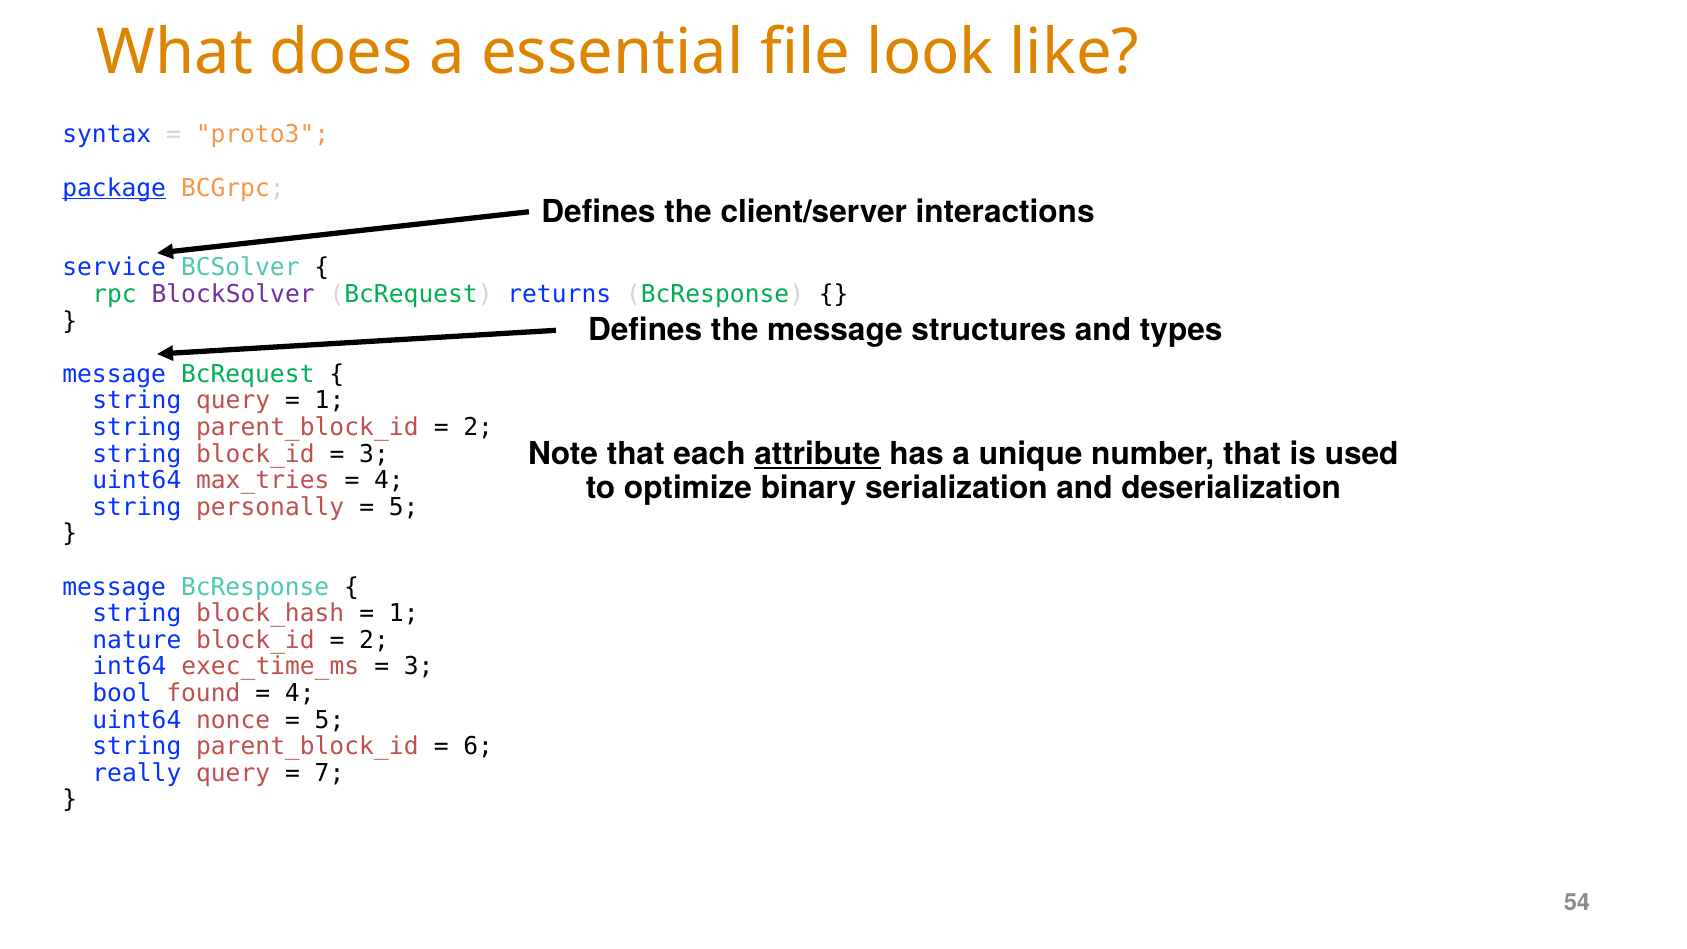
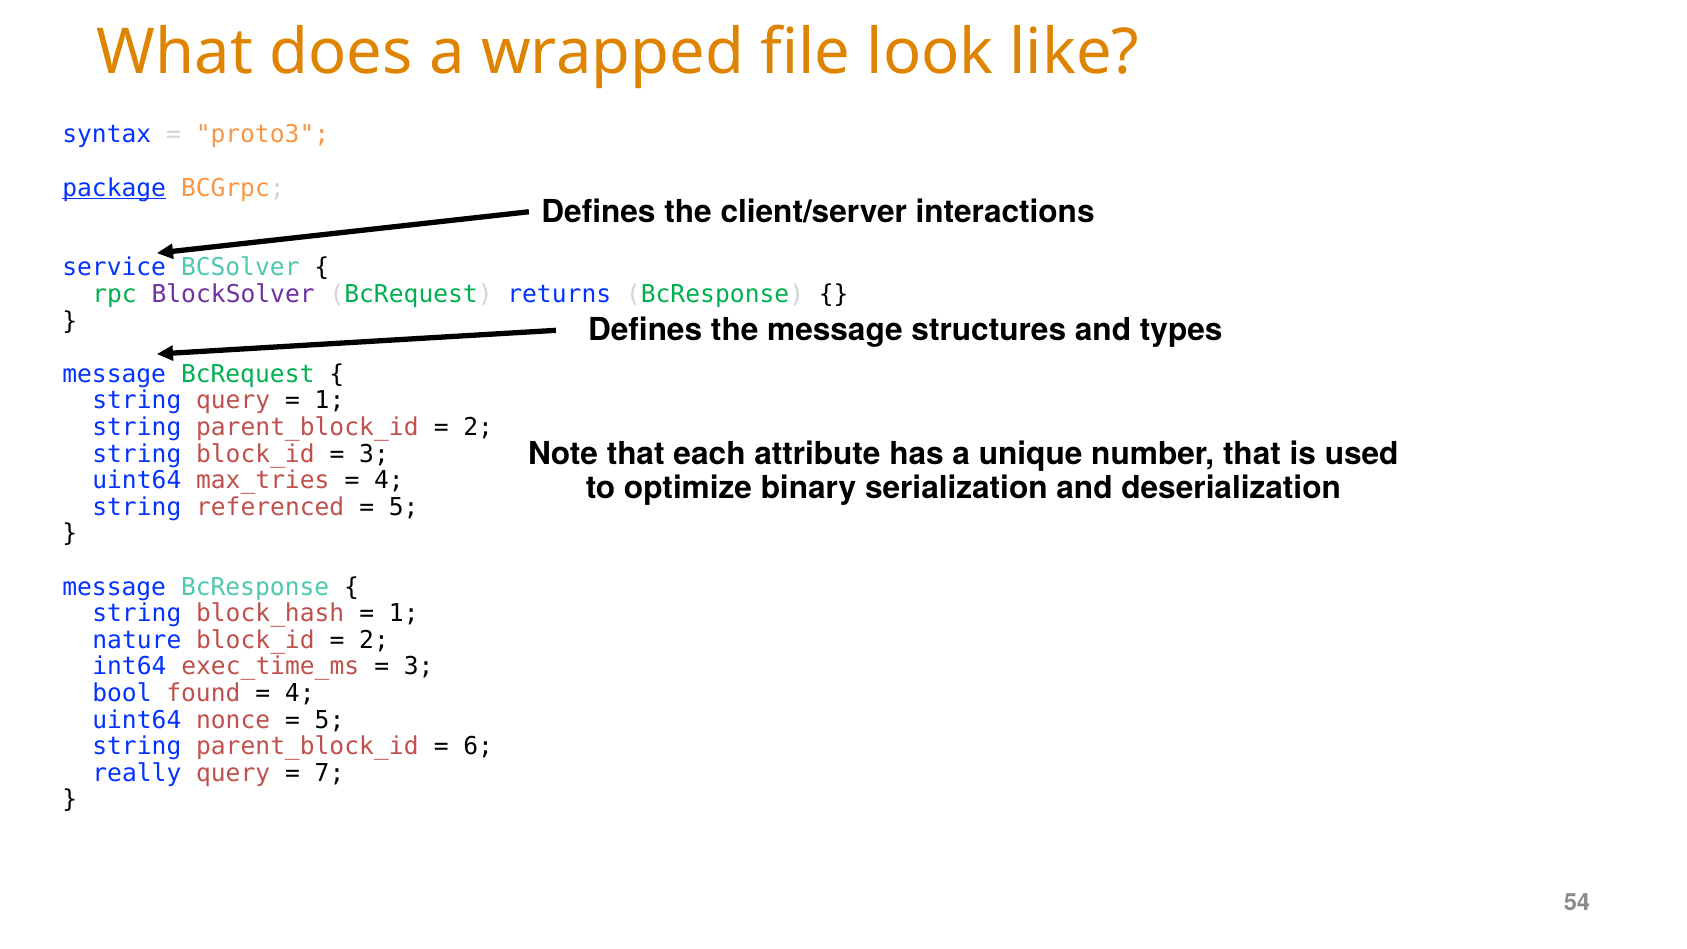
essential: essential -> wrapped (612, 53)
attribute underline: present -> none (817, 454)
personally: personally -> referenced (270, 507)
